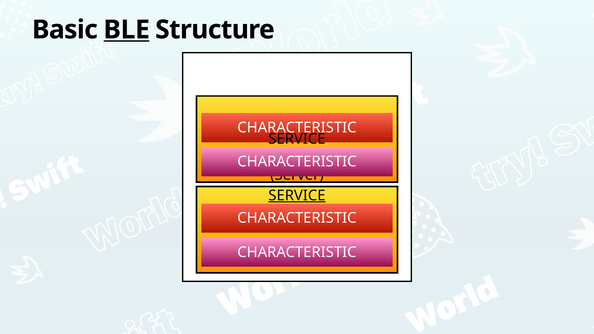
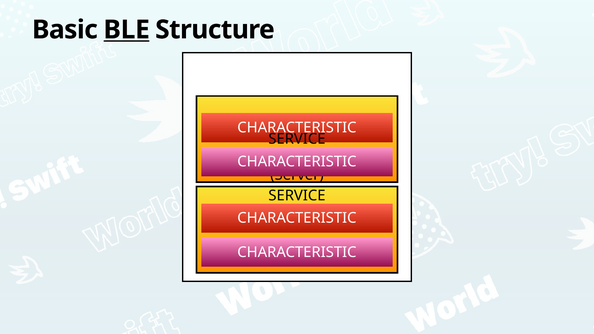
SERVICE underline: present -> none (297, 196)
